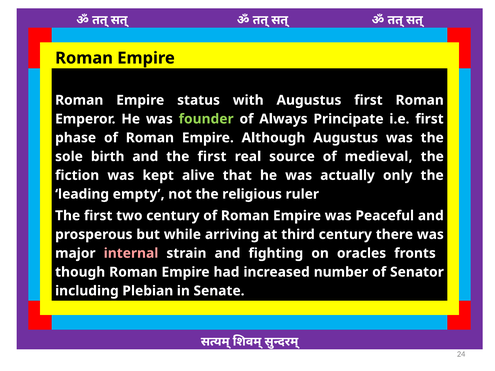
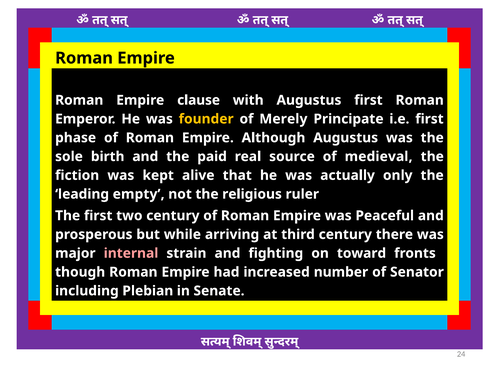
status: status -> clause (199, 100)
founder colour: light green -> yellow (206, 119)
Always: Always -> Merely (283, 119)
and the first: first -> paid (212, 157)
oracles: oracles -> toward (362, 253)
